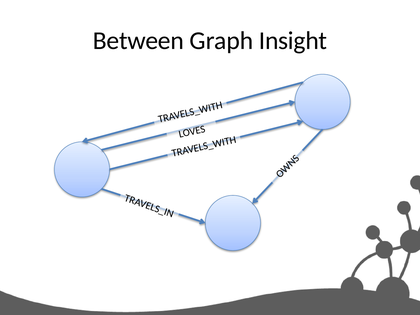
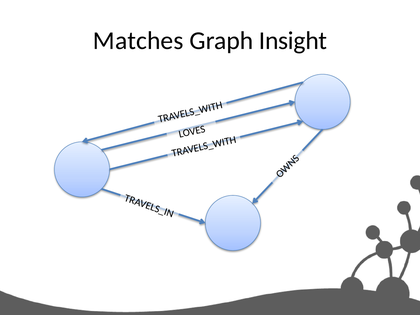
Between: Between -> Matches (138, 41)
